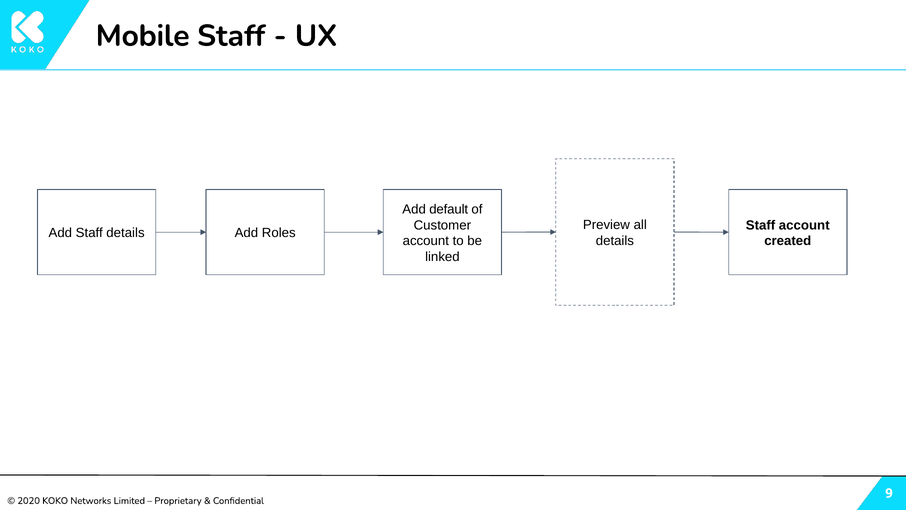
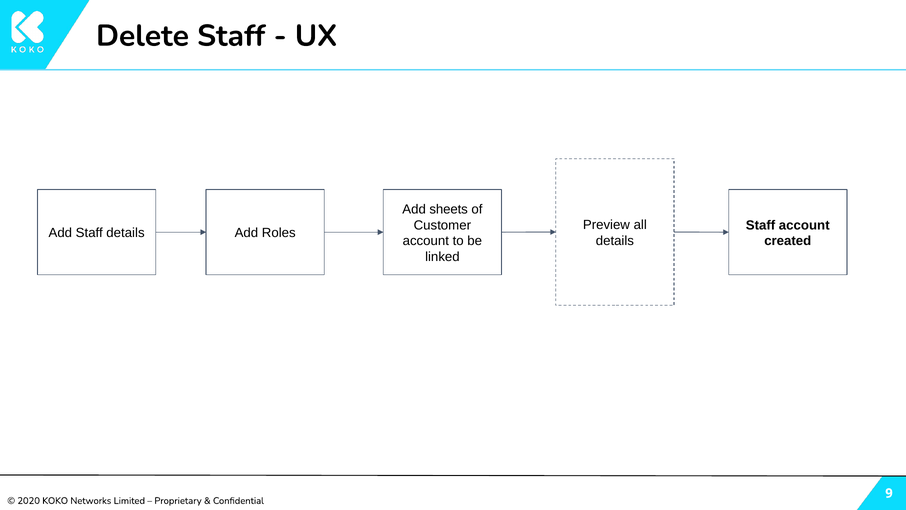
Mobile: Mobile -> Delete (142, 36)
default: default -> sheets (449, 209)
